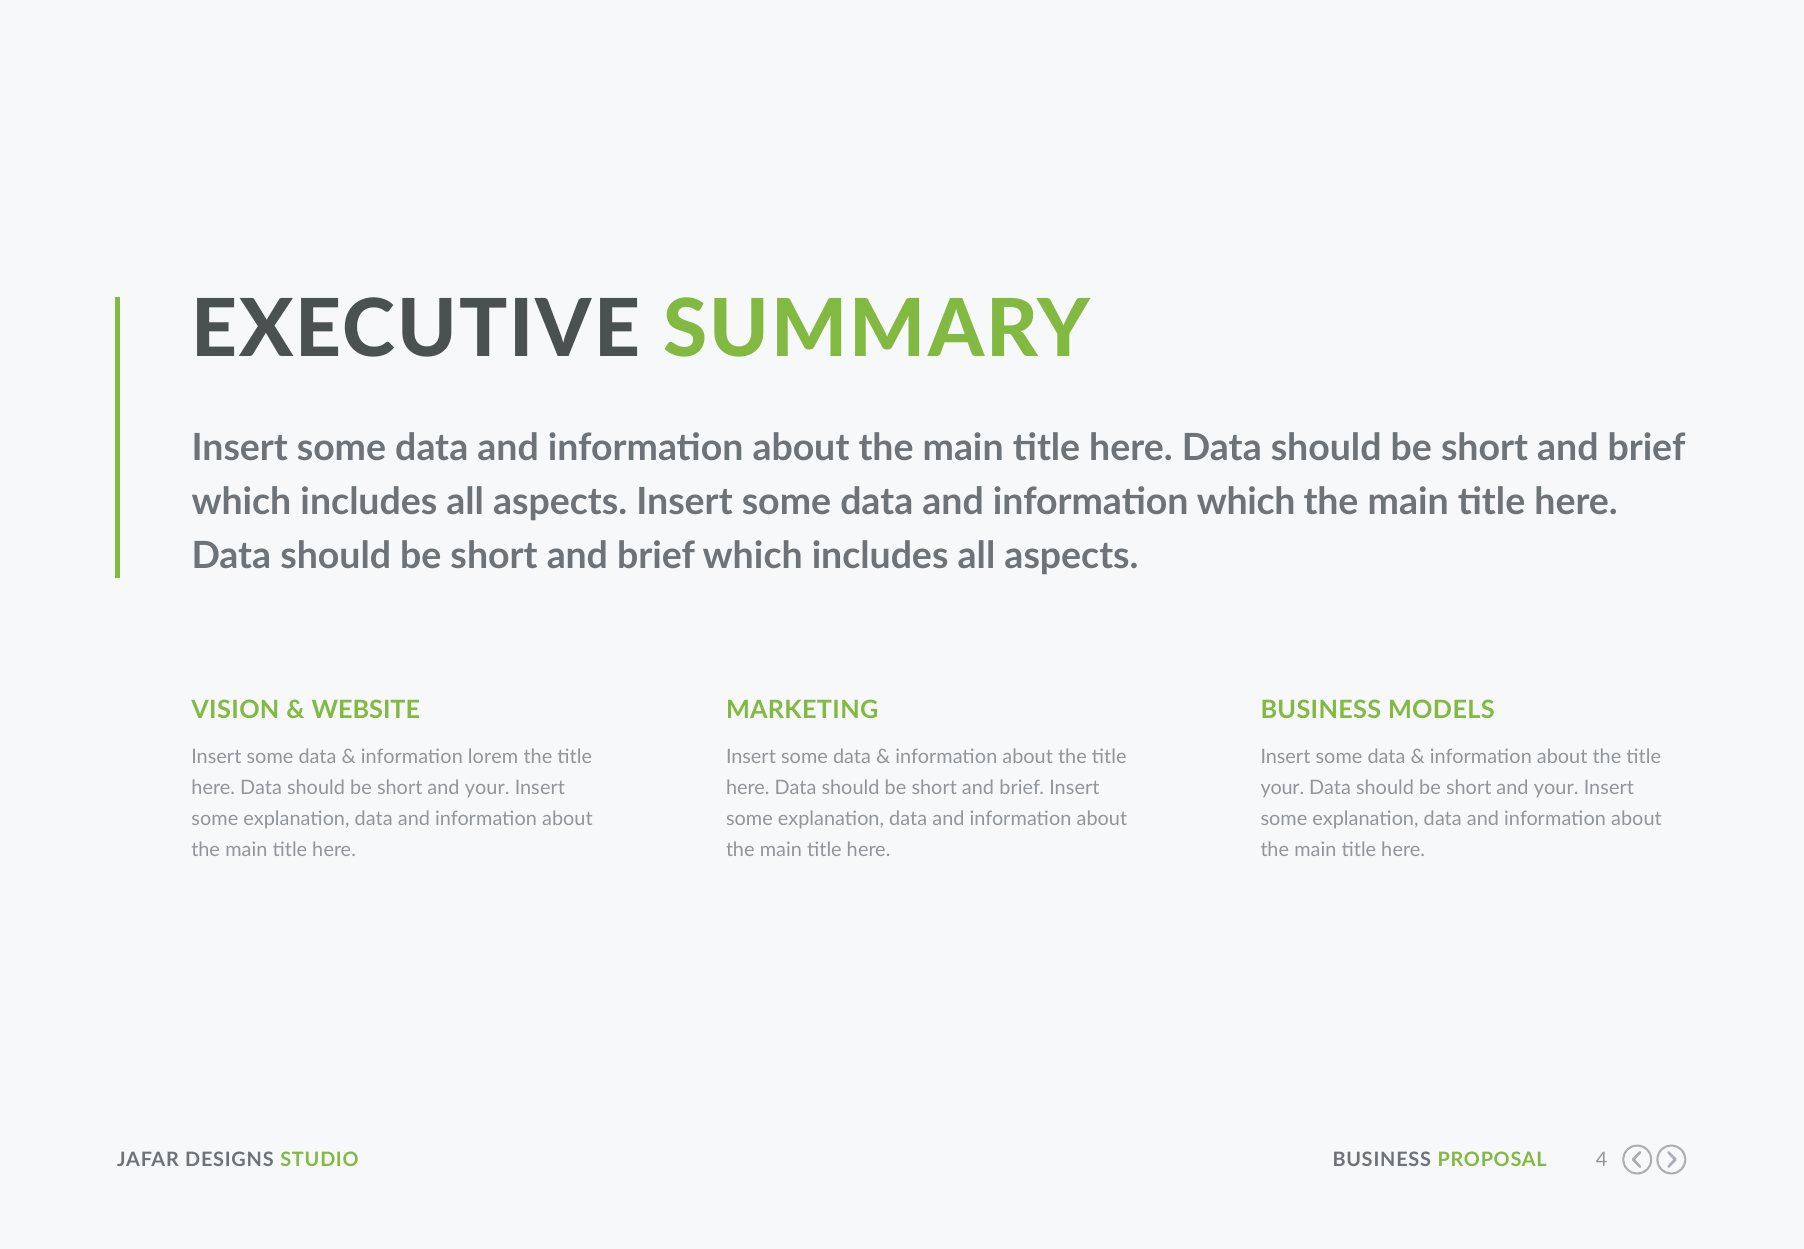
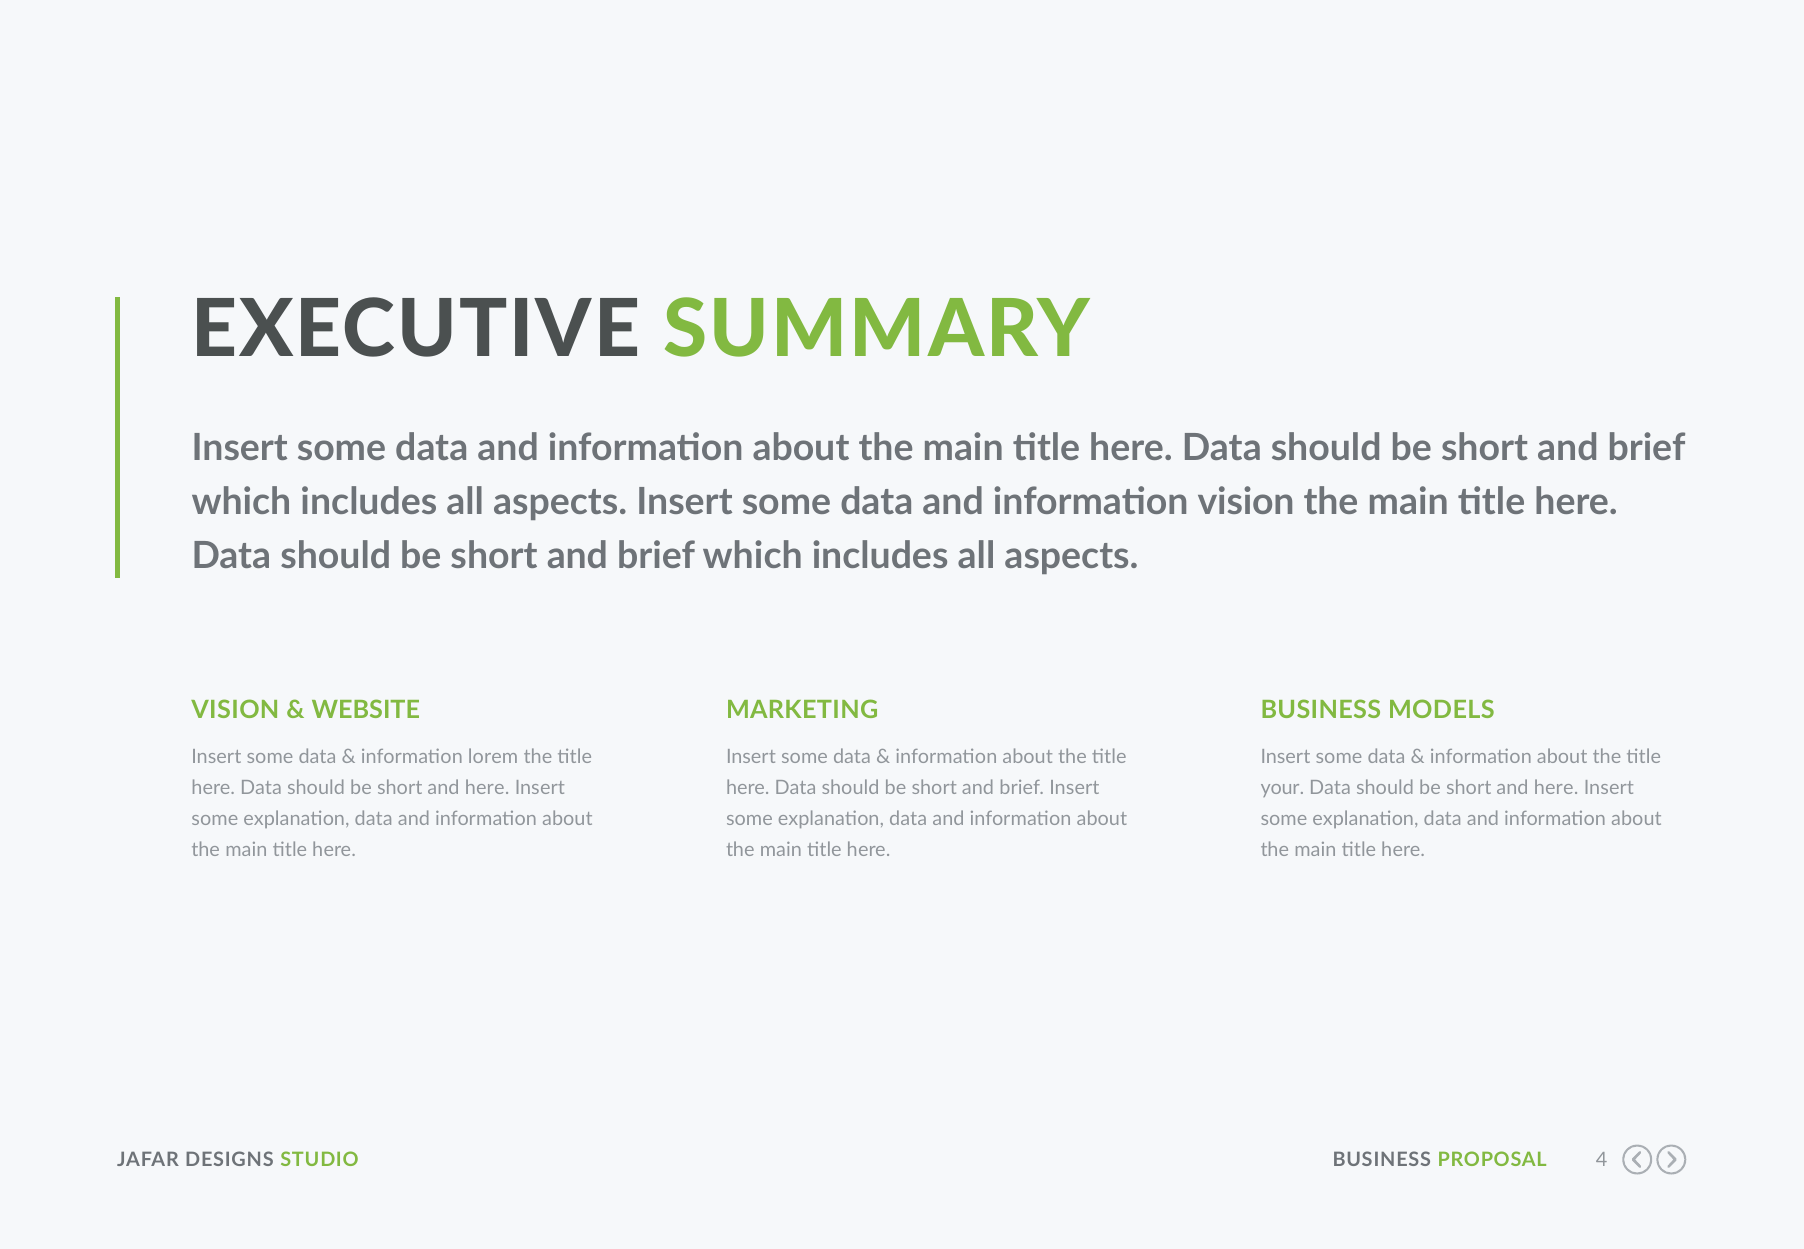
information which: which -> vision (1246, 502)
your: your -> here (487, 788)
your: your -> here (1556, 788)
